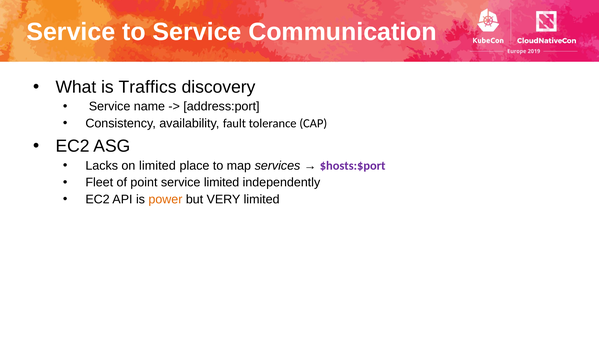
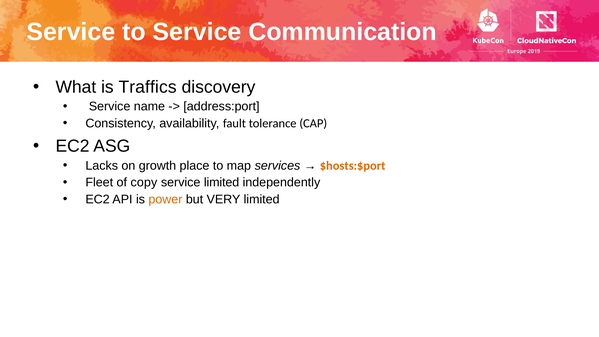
on limited: limited -> growth (157, 166)
$hosts:$port colour: purple -> orange (353, 166)
point: point -> copy (144, 182)
